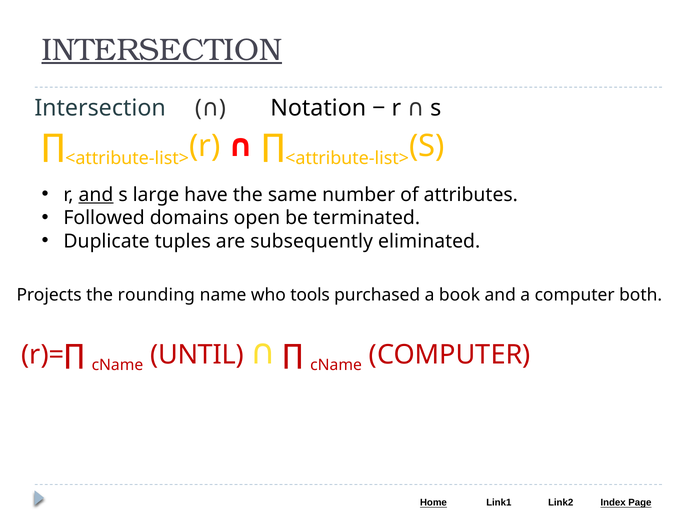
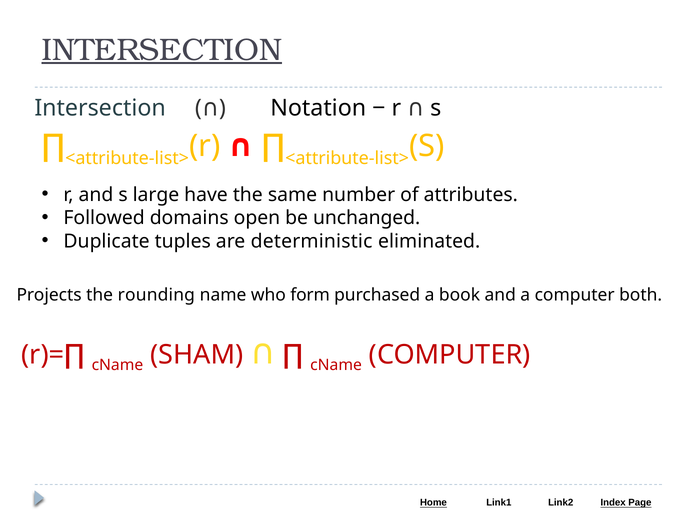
and underline: present -> none (96, 195)
terminated: terminated -> unchanged (367, 218)
subsequently: subsequently -> deterministic (312, 241)
tools: tools -> form (310, 295)
UNTIL: UNTIL -> SHAM (197, 355)
